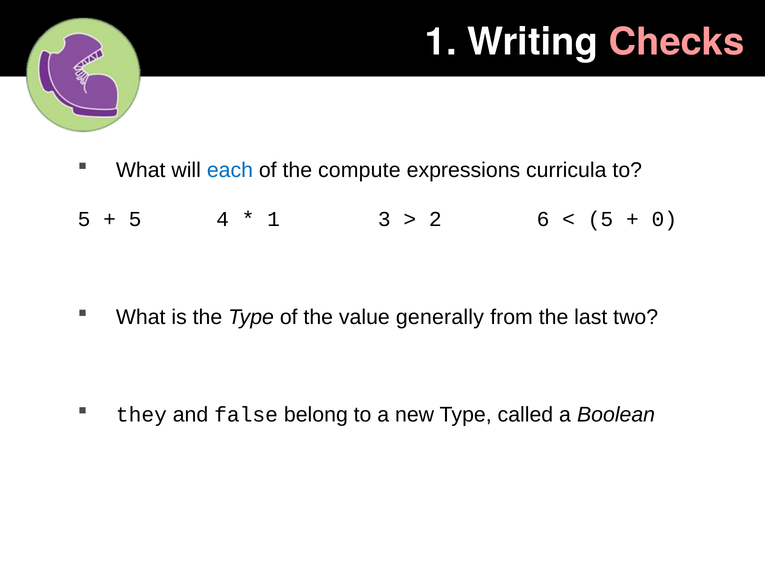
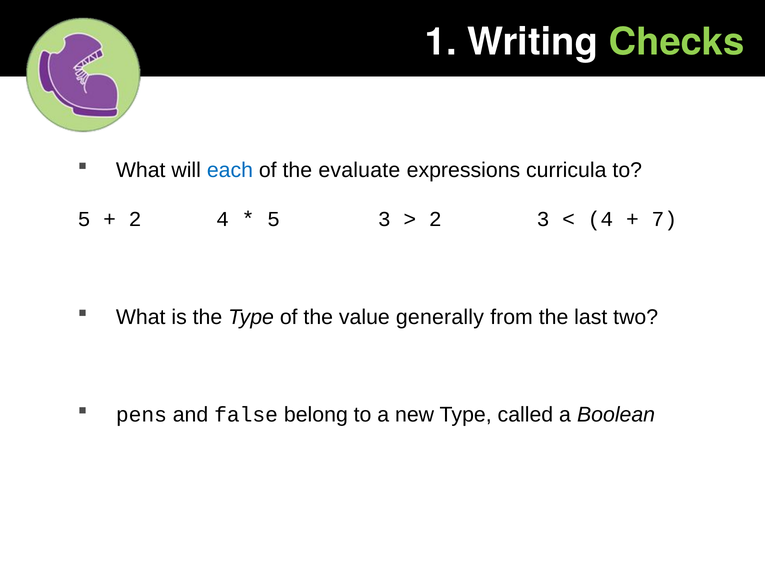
Checks colour: pink -> light green (677, 42)
compute: compute -> evaluate (359, 170)
5: 5 -> 2 (135, 219)
1: 1 -> 5 (274, 219)
2 6: 6 -> 3 (543, 219)
5: 5 -> 4 (600, 219)
0: 0 -> 7 (664, 219)
they: they -> pens (141, 415)
